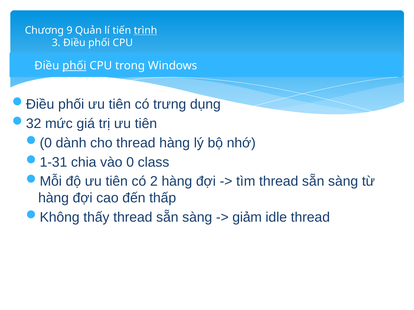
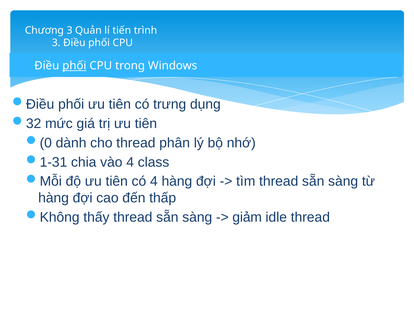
Chương 9: 9 -> 3 (69, 30)
trình underline: present -> none (145, 30)
thread hàng: hàng -> phân (175, 143)
vào 0: 0 -> 4 (130, 162)
có 2: 2 -> 4 (154, 182)
